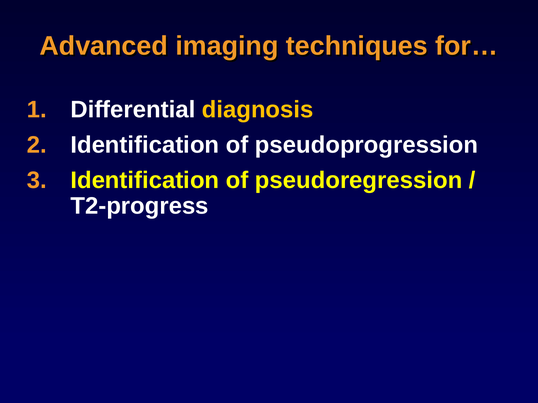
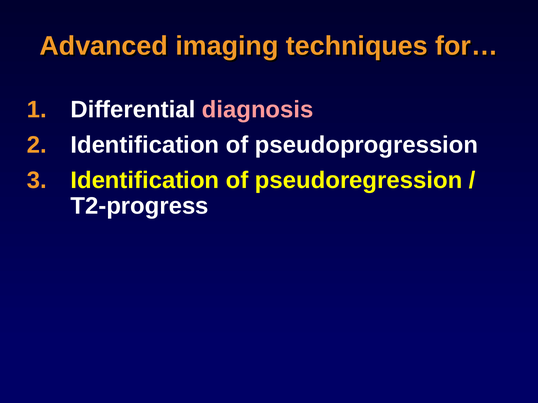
diagnosis colour: yellow -> pink (258, 110)
